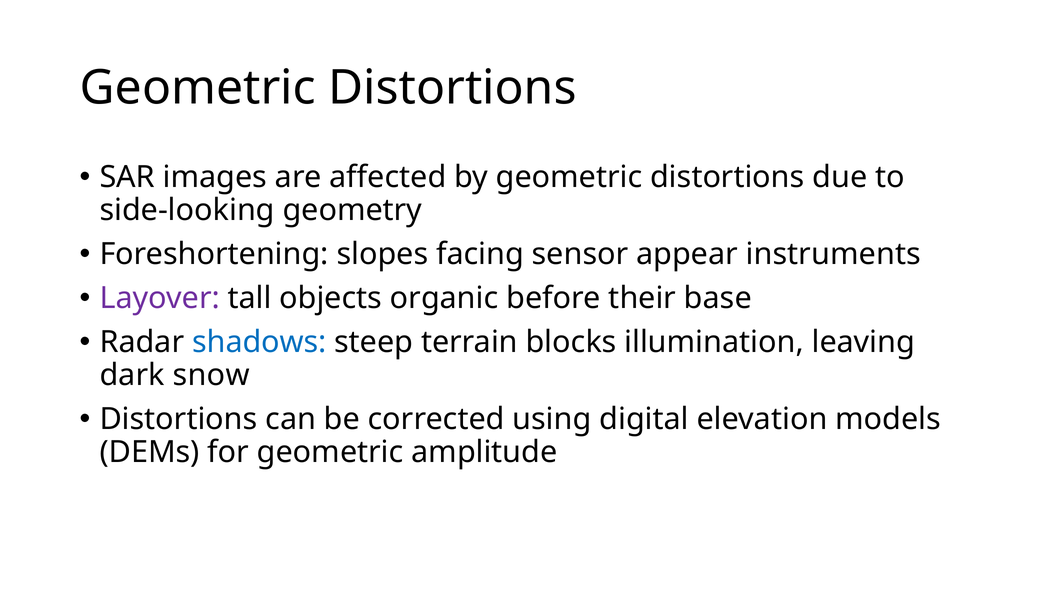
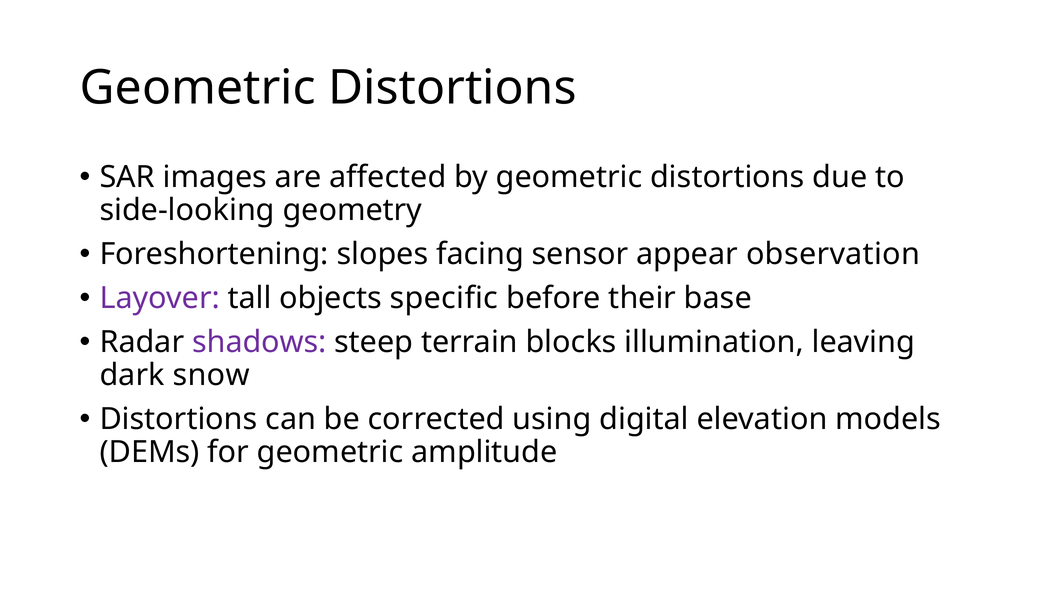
instruments: instruments -> observation (833, 254)
organic: organic -> specific (444, 298)
shadows colour: blue -> purple (259, 342)
